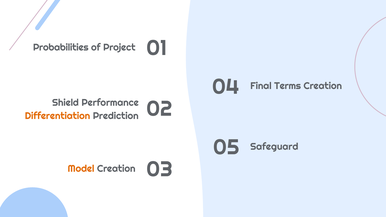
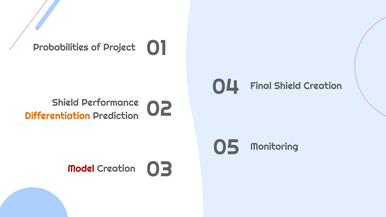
Final Terms: Terms -> Shield (288, 86)
Safeguard: Safeguard -> Monitoring (274, 147)
Model colour: orange -> red (81, 169)
